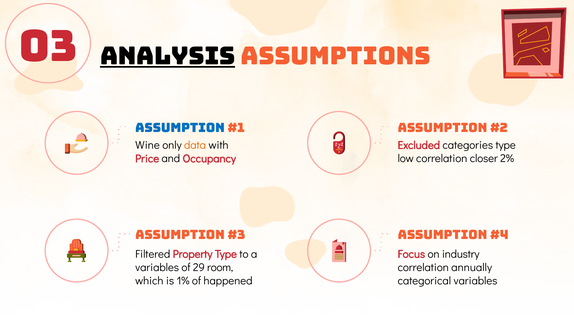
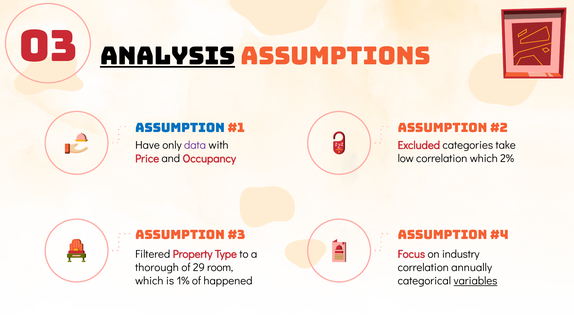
Wine: Wine -> Have (148, 145)
data colour: orange -> purple (195, 145)
categories type: type -> take (506, 145)
correlation closer: closer -> which (484, 159)
variables: variables -> thorough (157, 267)
variables underline: none -> present (475, 281)
